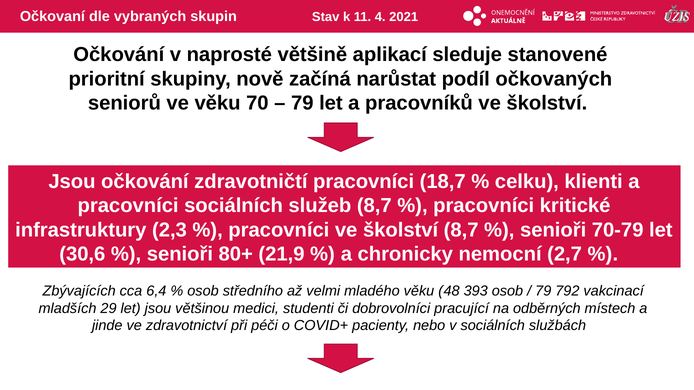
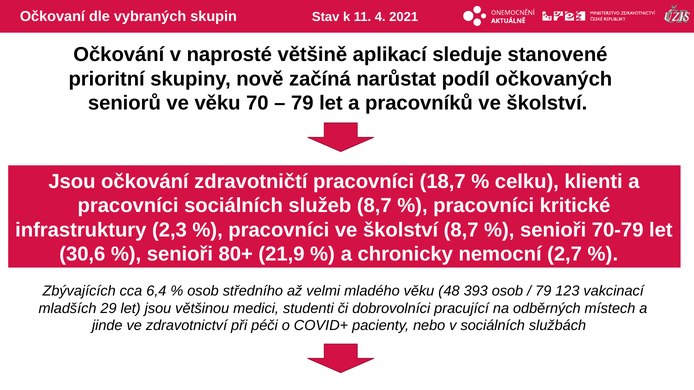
792: 792 -> 123 (567, 291)
